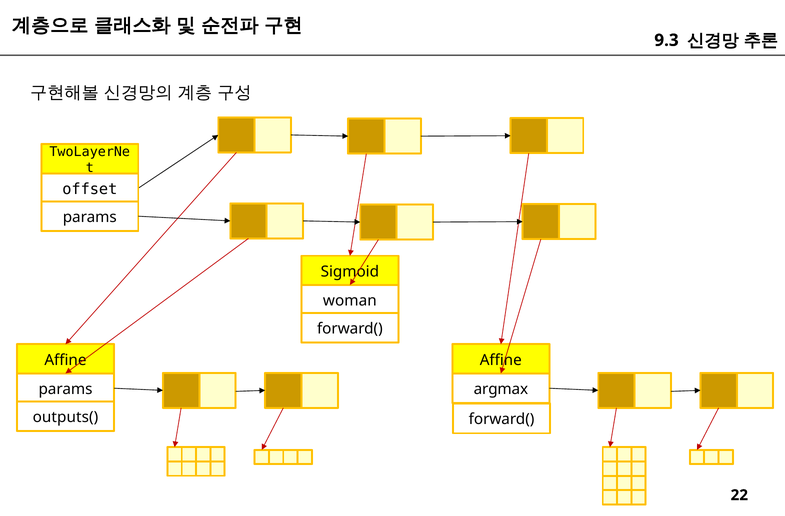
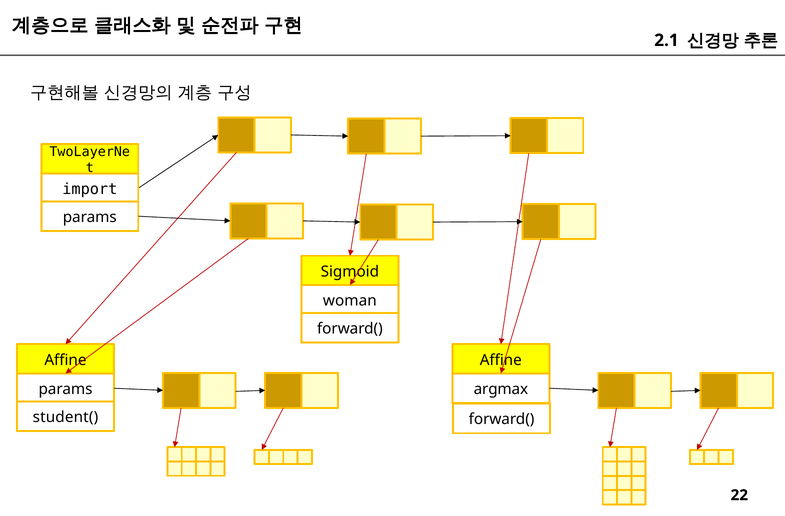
9.3: 9.3 -> 2.1 (666, 40)
offset: offset -> import (90, 189)
outputs(: outputs( -> student( (65, 417)
